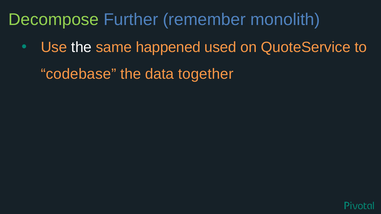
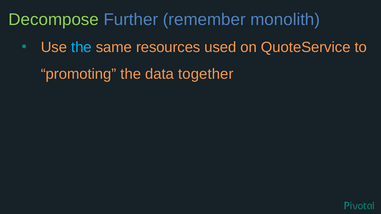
the colour: white -> light blue (81, 47)
happened: happened -> resources (168, 47)
codebase: codebase -> promoting (79, 74)
